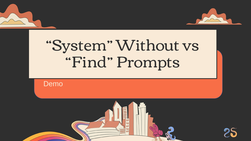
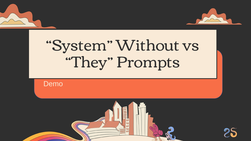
Find: Find -> They (89, 62)
